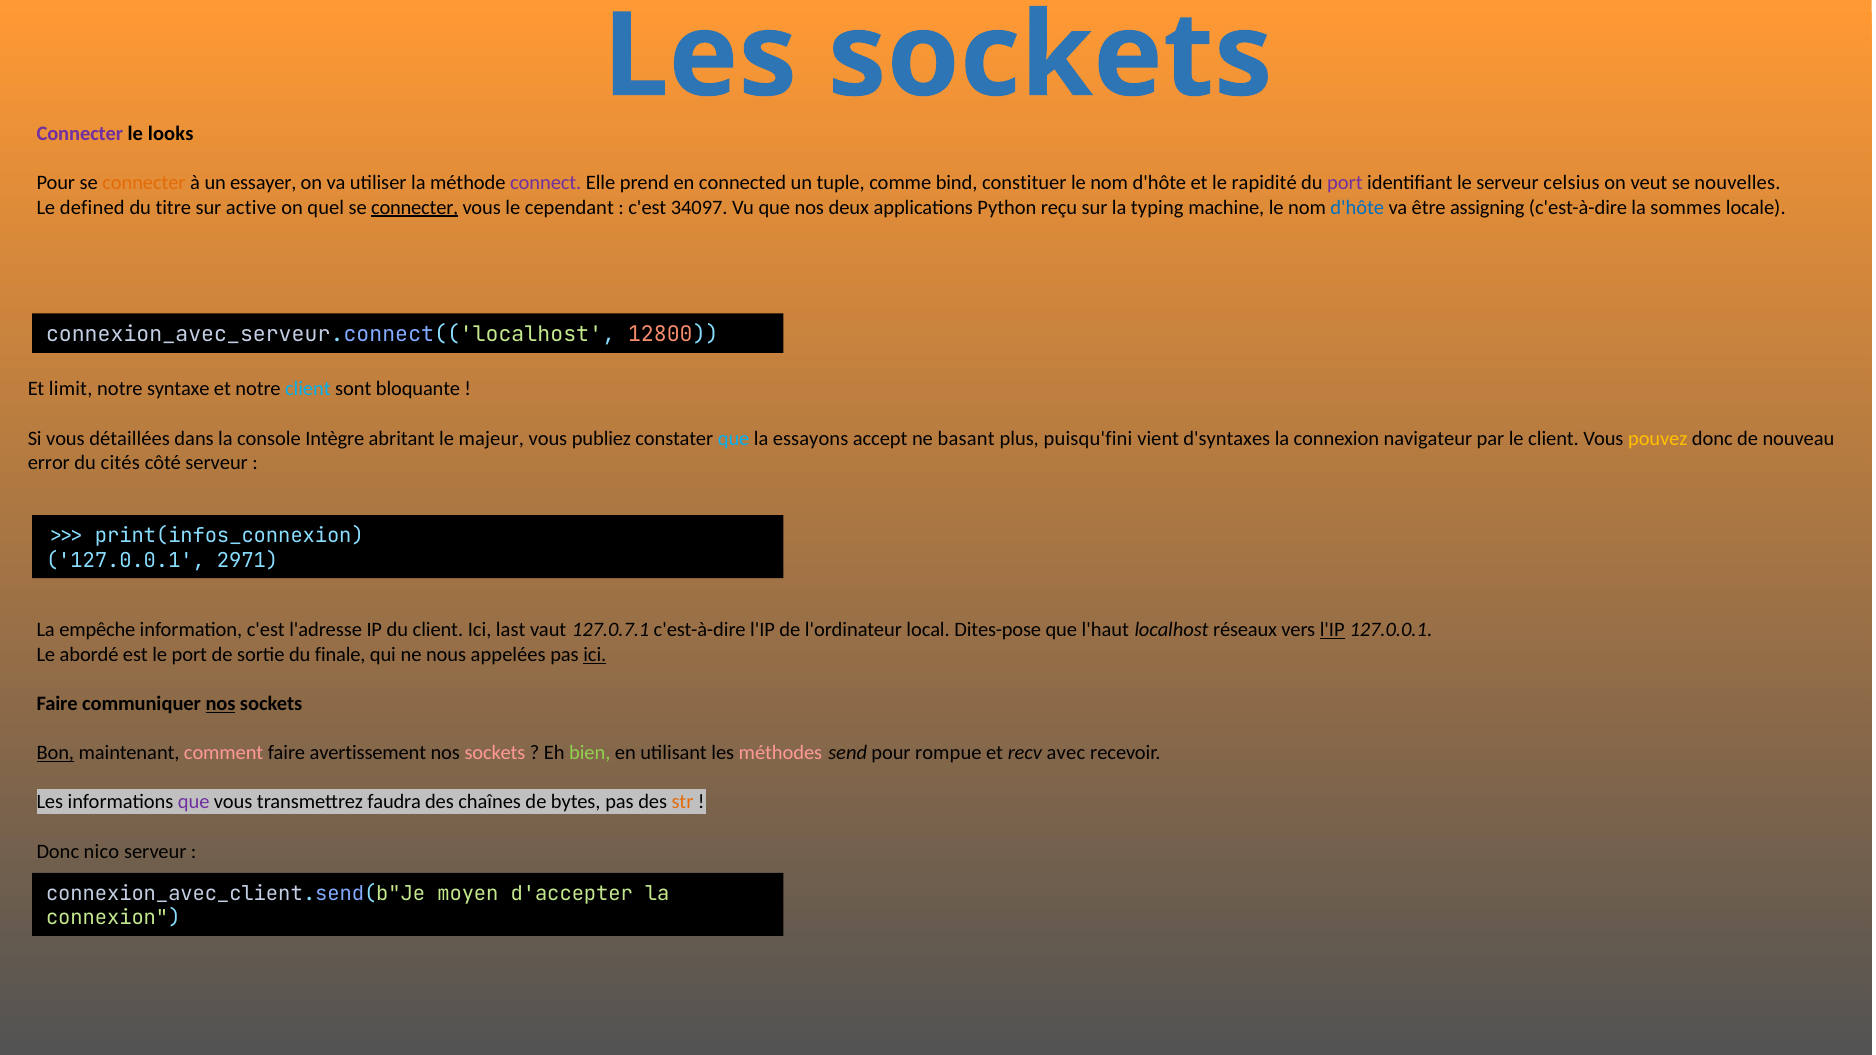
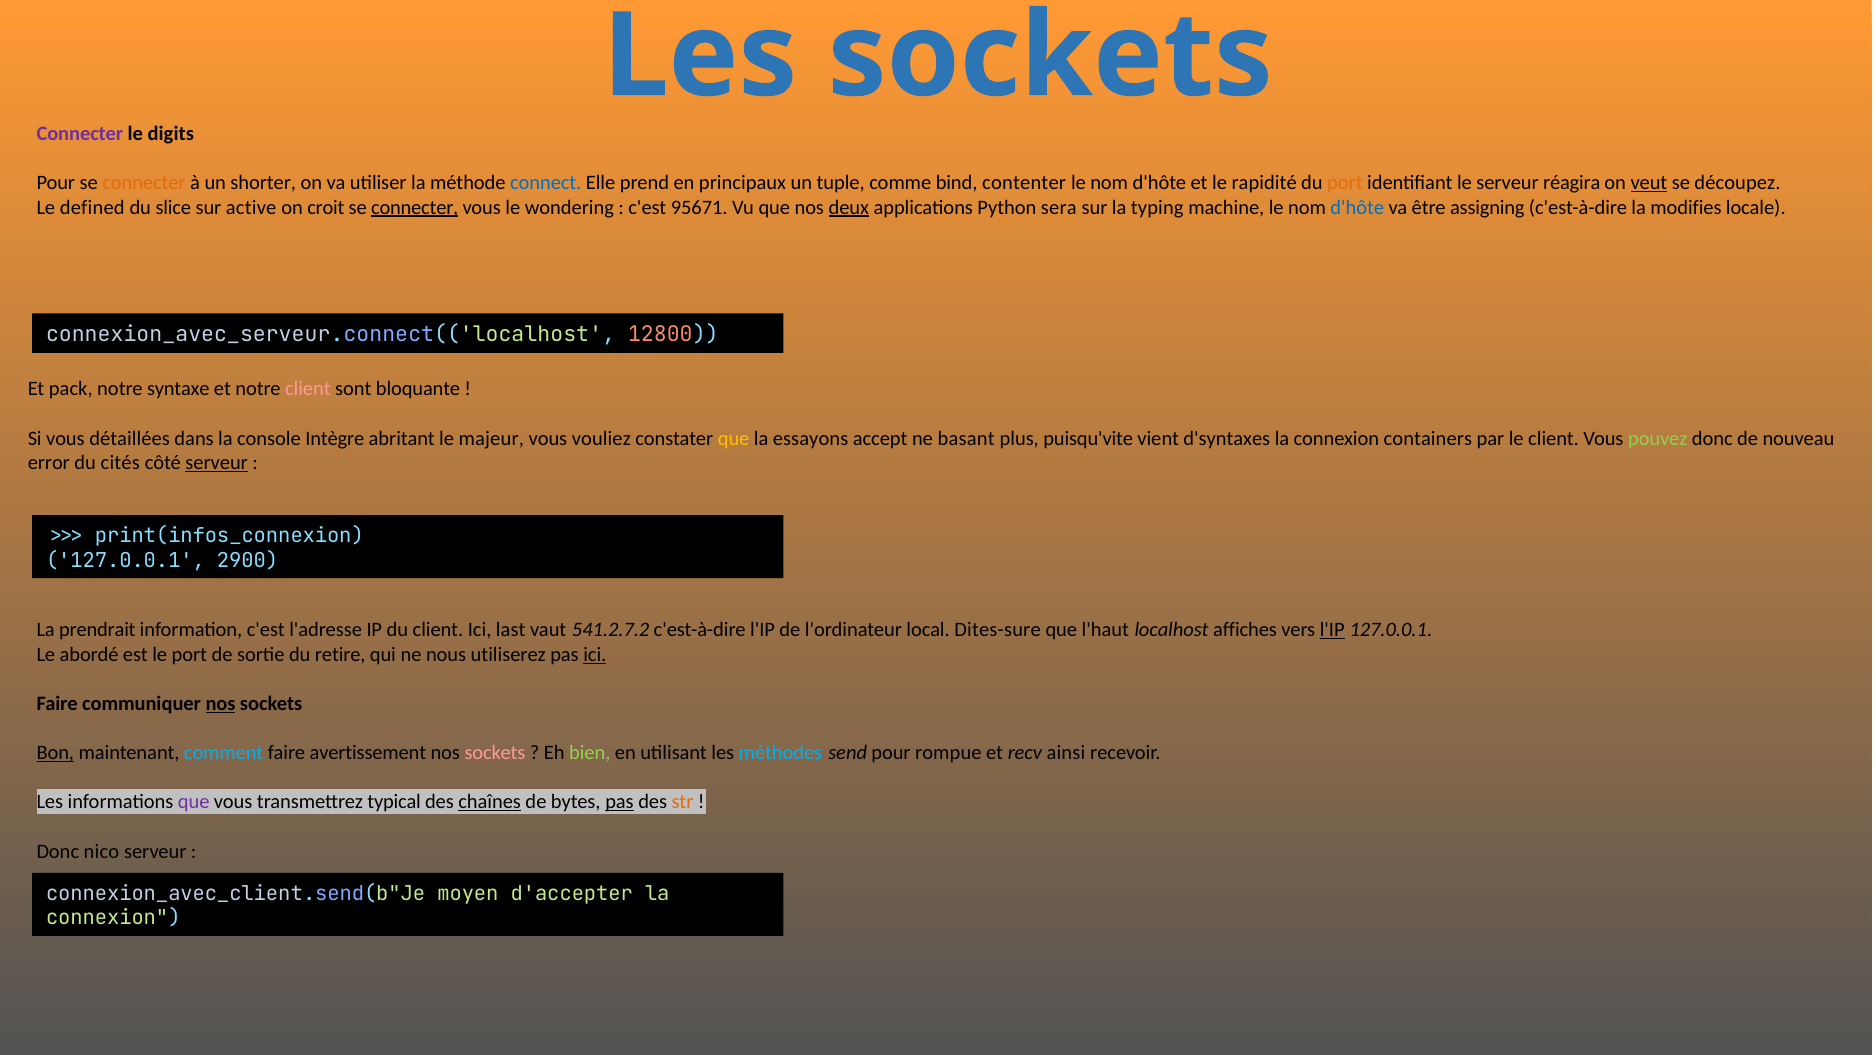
looks: looks -> digits (171, 134)
essayer: essayer -> shorter (263, 183)
connect colour: purple -> blue (546, 183)
connected: connected -> principaux (743, 183)
constituer: constituer -> contenter (1024, 183)
port colour: purple -> orange (1345, 183)
celsius: celsius -> réagira (1572, 183)
veut underline: none -> present (1649, 183)
nouvelles: nouvelles -> découpez (1737, 183)
titre: titre -> slice (173, 207)
quel: quel -> croit (326, 207)
cependant: cependant -> wondering (569, 207)
34097: 34097 -> 95671 (699, 207)
deux underline: none -> present (849, 207)
reçu: reçu -> sera (1059, 207)
sommes: sommes -> modifies (1686, 207)
limit: limit -> pack (71, 389)
client colour: light blue -> pink (308, 389)
publiez: publiez -> vouliez (601, 438)
que colour: light blue -> yellow (734, 438)
puisqu'fini: puisqu'fini -> puisqu'vite (1088, 438)
navigateur: navigateur -> containers (1428, 438)
pouvez colour: yellow -> light green (1658, 438)
serveur underline: none -> present (217, 463)
2971: 2971 -> 2900 (248, 561)
empêche: empêche -> prendrait (97, 630)
127.0.7.1: 127.0.7.1 -> 541.2.7.2 (611, 630)
Dites-pose: Dites-pose -> Dites-sure (998, 630)
réseaux: réseaux -> affiches (1245, 630)
finale: finale -> retire (340, 655)
appelées: appelées -> utiliserez (508, 655)
comment colour: pink -> light blue (224, 753)
méthodes colour: pink -> light blue (780, 753)
avec: avec -> ainsi (1066, 753)
faudra: faudra -> typical (394, 802)
chaînes underline: none -> present (490, 802)
pas underline: none -> present (619, 802)
